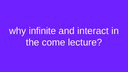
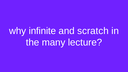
interact: interact -> scratch (93, 31)
come: come -> many (54, 42)
